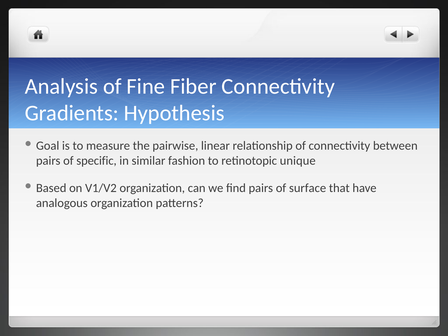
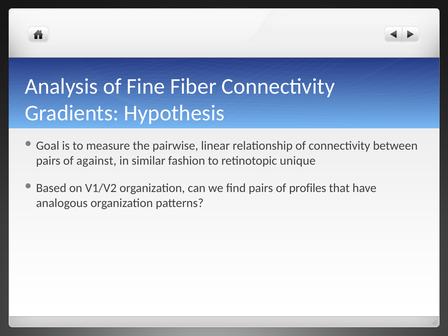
specific: specific -> against (96, 161)
surface: surface -> profiles (308, 188)
